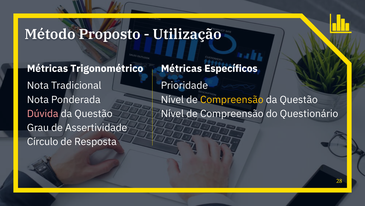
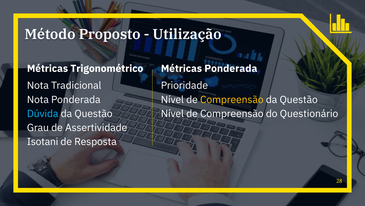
Métricas Específicos: Específicos -> Ponderada (231, 68)
Dúvida colour: pink -> light blue (43, 113)
Círculo: Círculo -> Isotani (43, 141)
